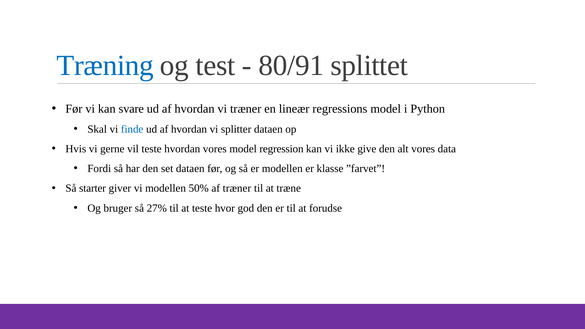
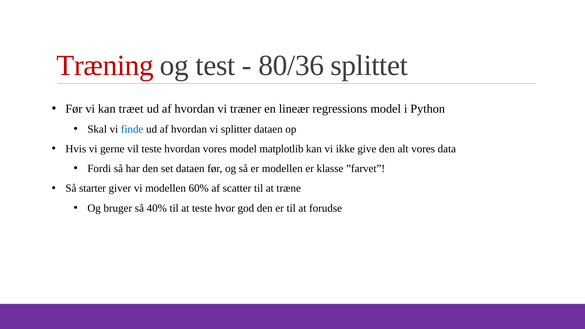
Træning colour: blue -> red (105, 66)
80/91: 80/91 -> 80/36 (291, 66)
svare: svare -> træet (131, 109)
regression: regression -> matplotlib (281, 149)
50%: 50% -> 60% (199, 188)
af træner: træner -> scatter (237, 188)
27%: 27% -> 40% (157, 208)
